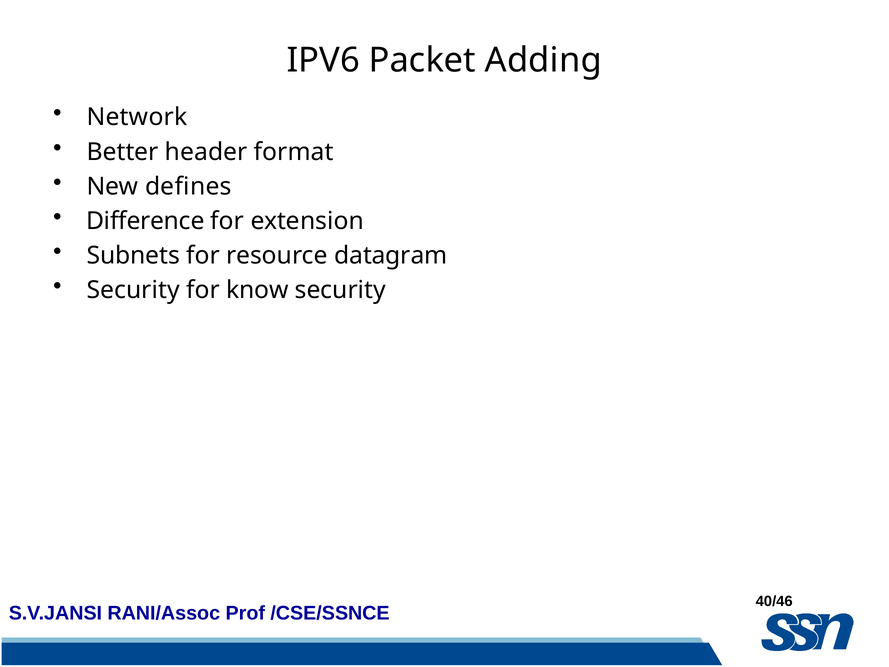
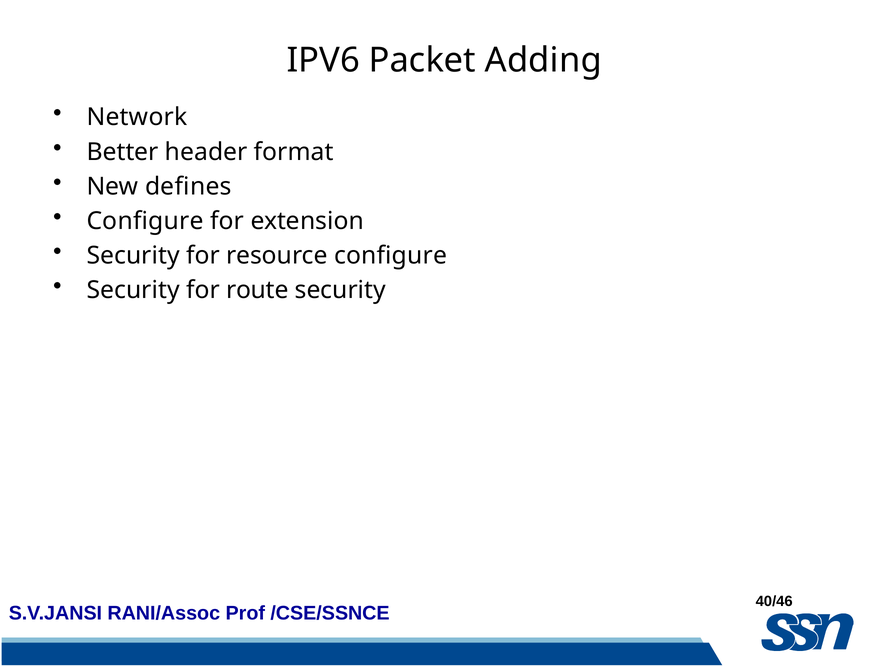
Difference: Difference -> Configure (145, 221)
Subnets: Subnets -> Security (133, 256)
resource datagram: datagram -> configure (391, 256)
know: know -> route (257, 290)
